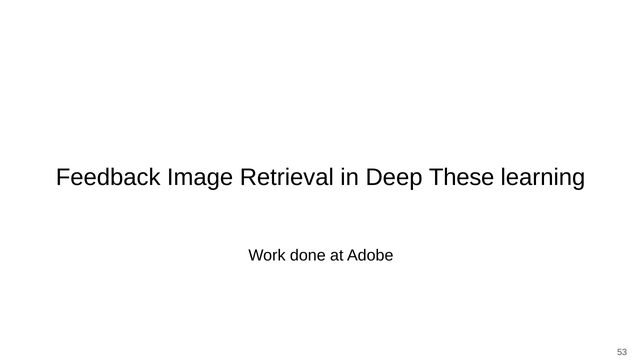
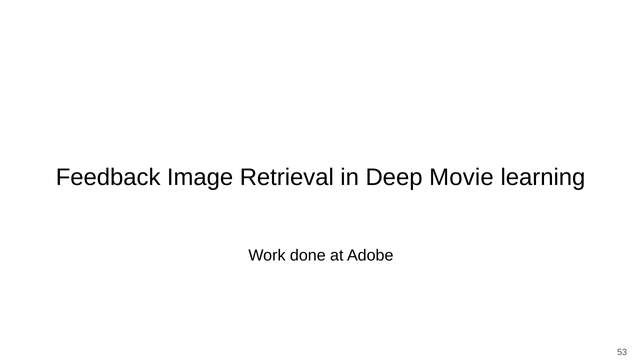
These: These -> Movie (461, 177)
